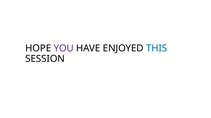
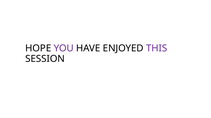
THIS colour: blue -> purple (157, 49)
